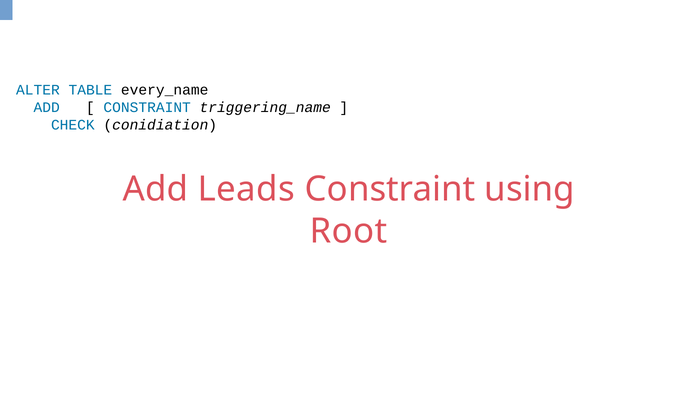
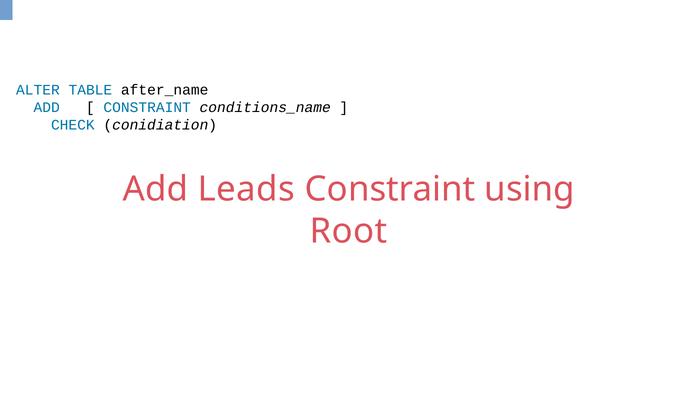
every_name: every_name -> after_name (165, 90)
triggering_name: triggering_name -> conditions_name (265, 107)
